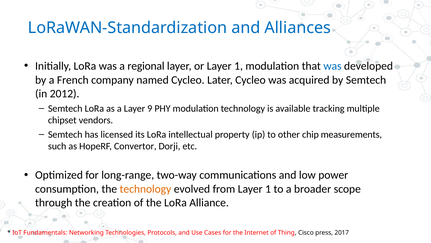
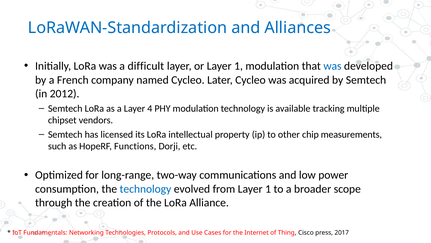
regional: regional -> difficult (146, 66)
9: 9 -> 4 (150, 108)
Convertor: Convertor -> Functions (135, 146)
technology colour: orange -> blue (145, 189)
